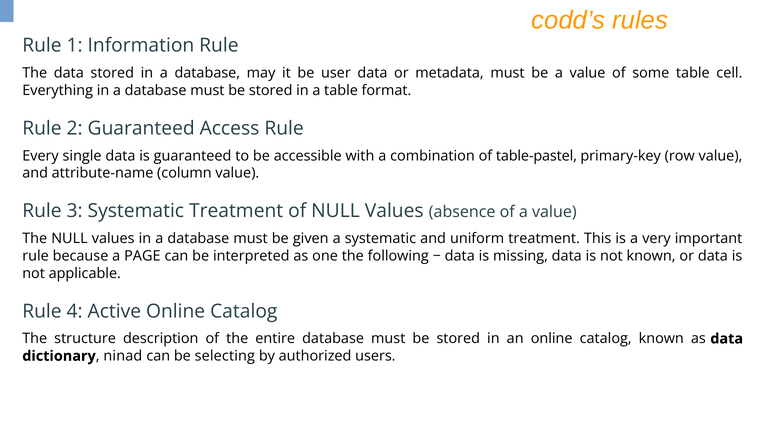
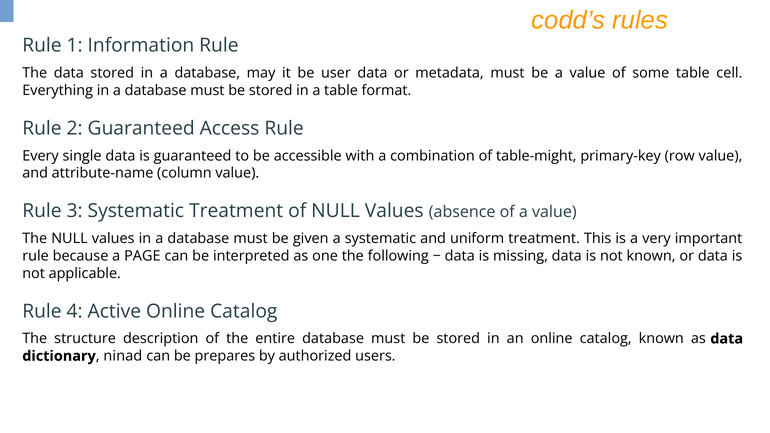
table-pastel: table-pastel -> table-might (536, 156)
selecting: selecting -> prepares (225, 356)
